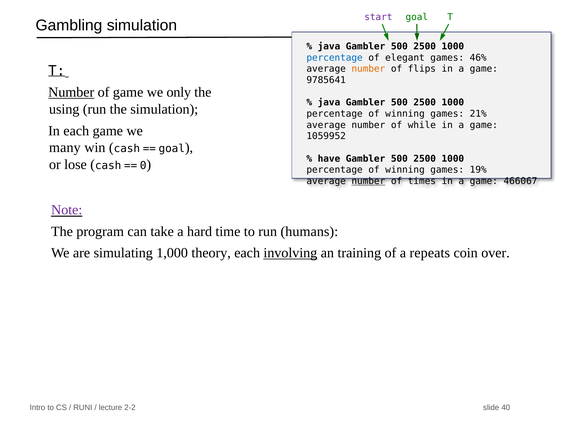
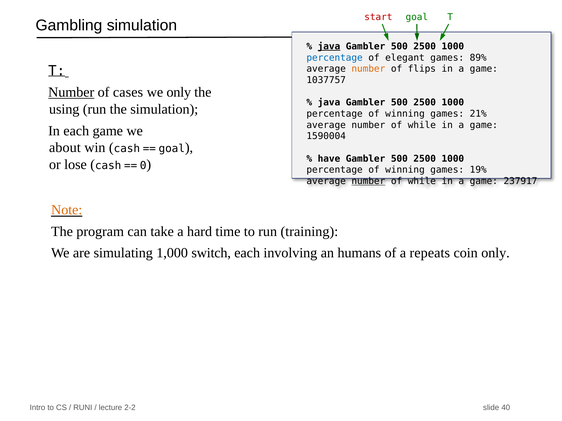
start colour: purple -> red (378, 17)
java underline: none -> present (329, 46)
46%: 46% -> 89% (478, 58)
9785641: 9785641 -> 1037757 (326, 80)
of game: game -> cases (128, 92)
1059952: 1059952 -> 1590004 (326, 136)
many: many -> about (65, 148)
times: times -> while (422, 181)
466067: 466067 -> 237917 (520, 181)
Note colour: purple -> orange (67, 210)
humans: humans -> training (309, 232)
theory: theory -> switch (211, 253)
involving underline: present -> none (290, 253)
training: training -> humans (359, 253)
coin over: over -> only (496, 253)
